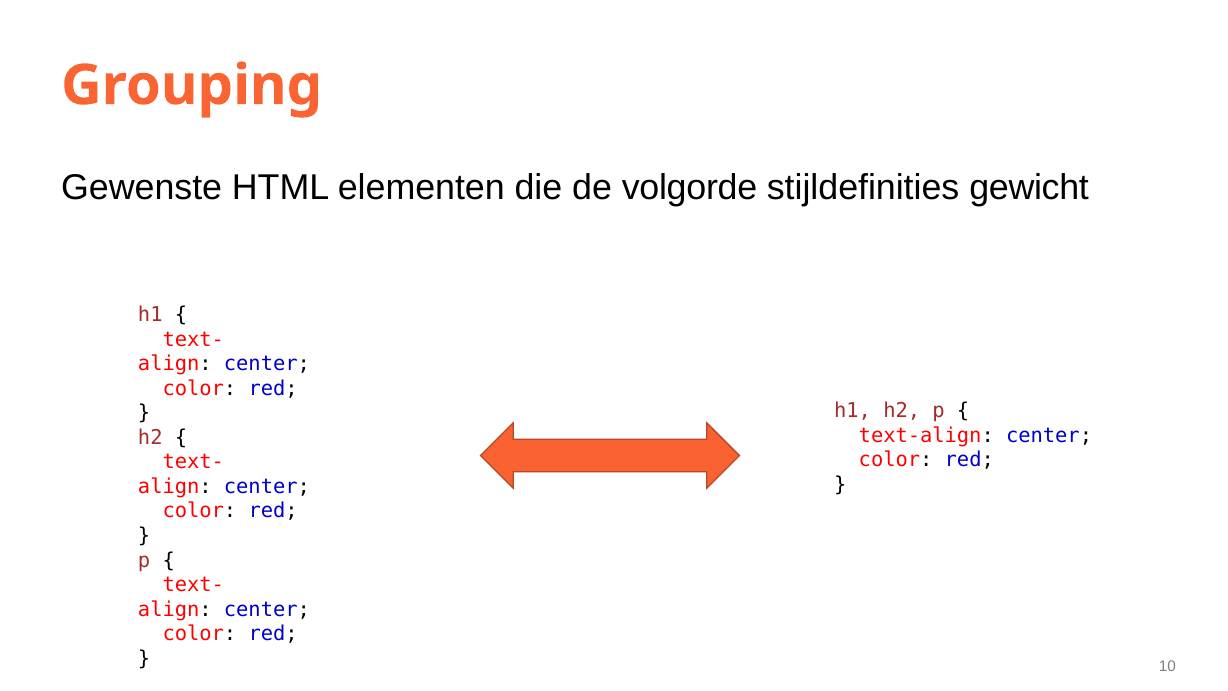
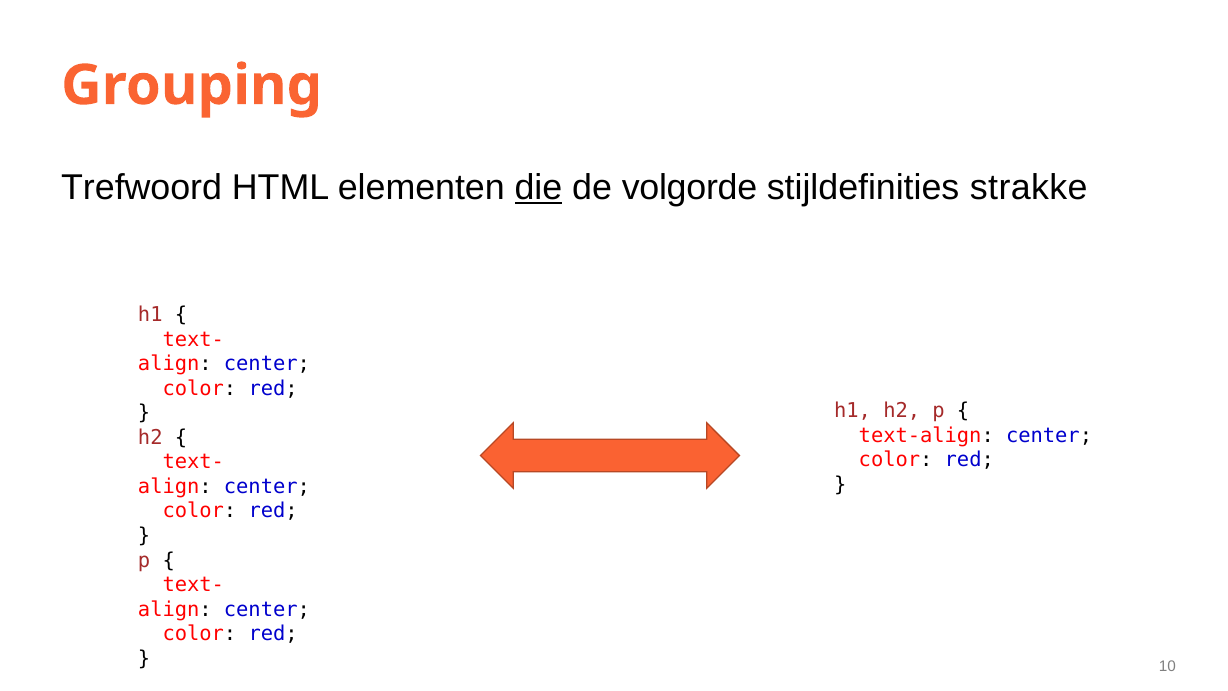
Gewenste: Gewenste -> Trefwoord (142, 188)
die underline: none -> present (538, 188)
gewicht: gewicht -> strakke (1029, 188)
